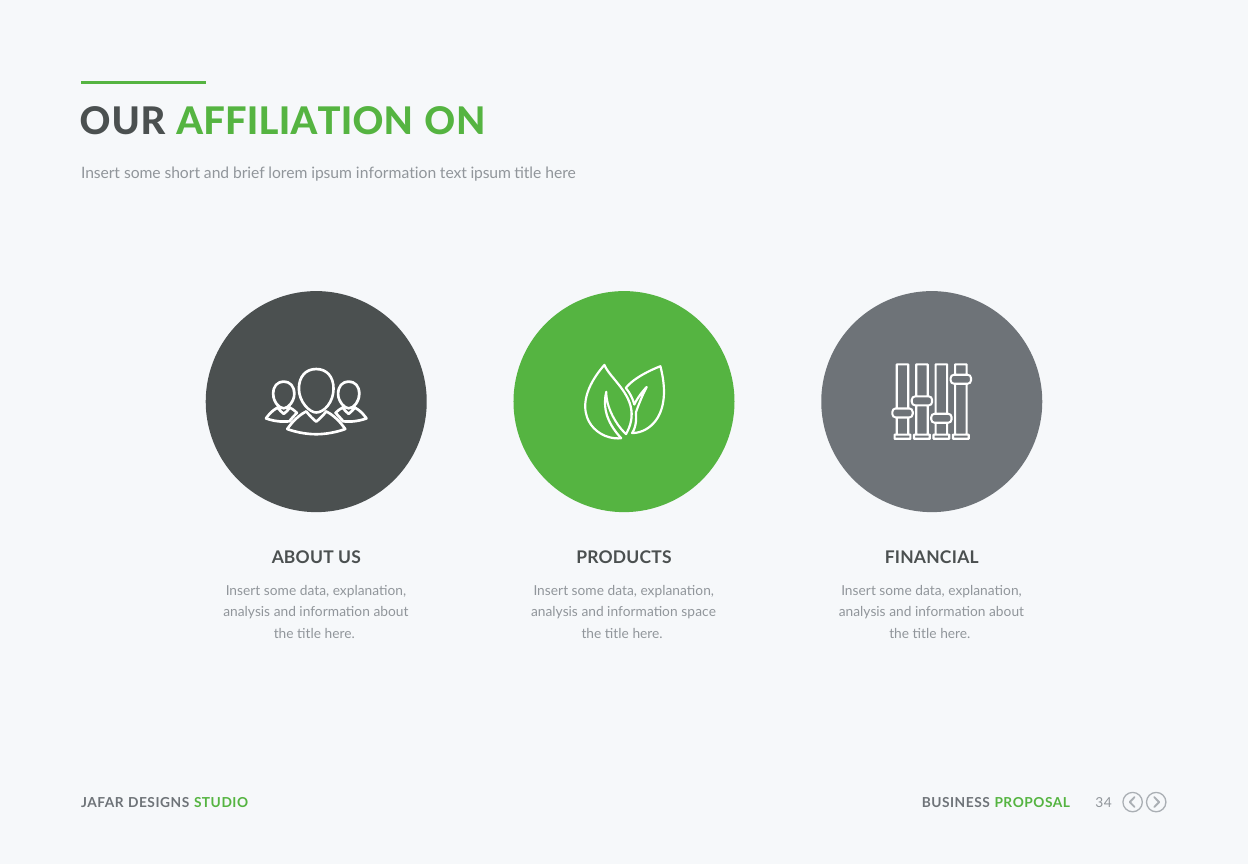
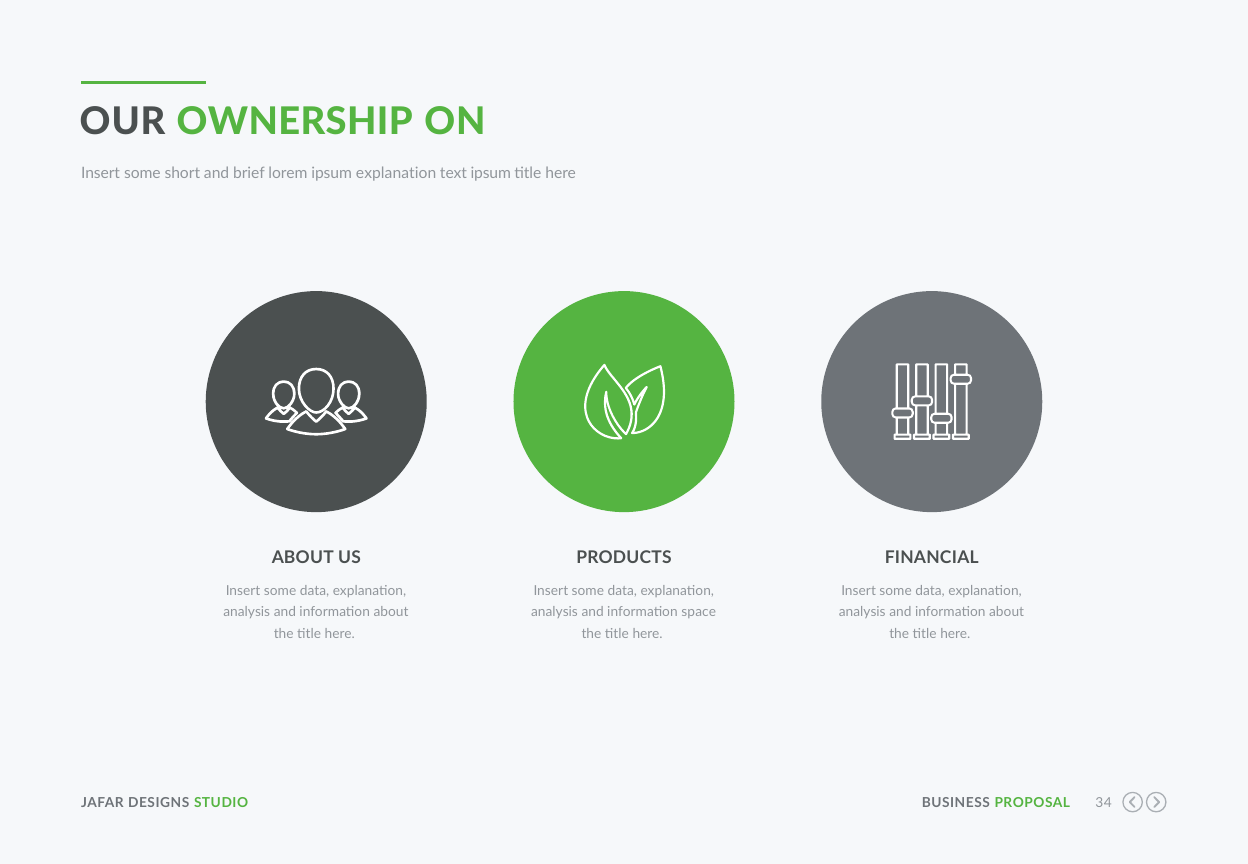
AFFILIATION: AFFILIATION -> OWNERSHIP (295, 122)
ipsum information: information -> explanation (396, 174)
